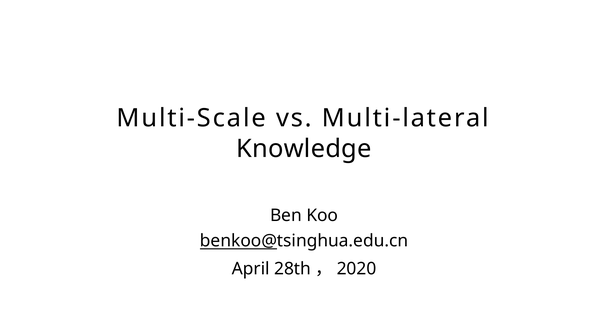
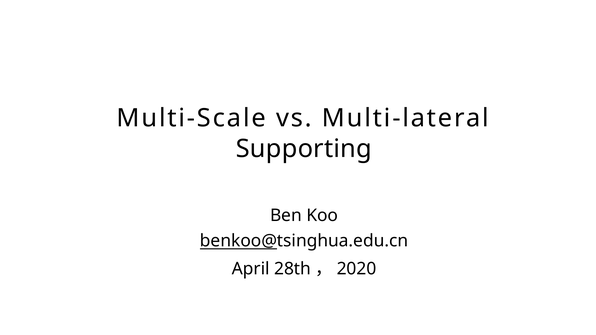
Knowledge: Knowledge -> Supporting (304, 149)
